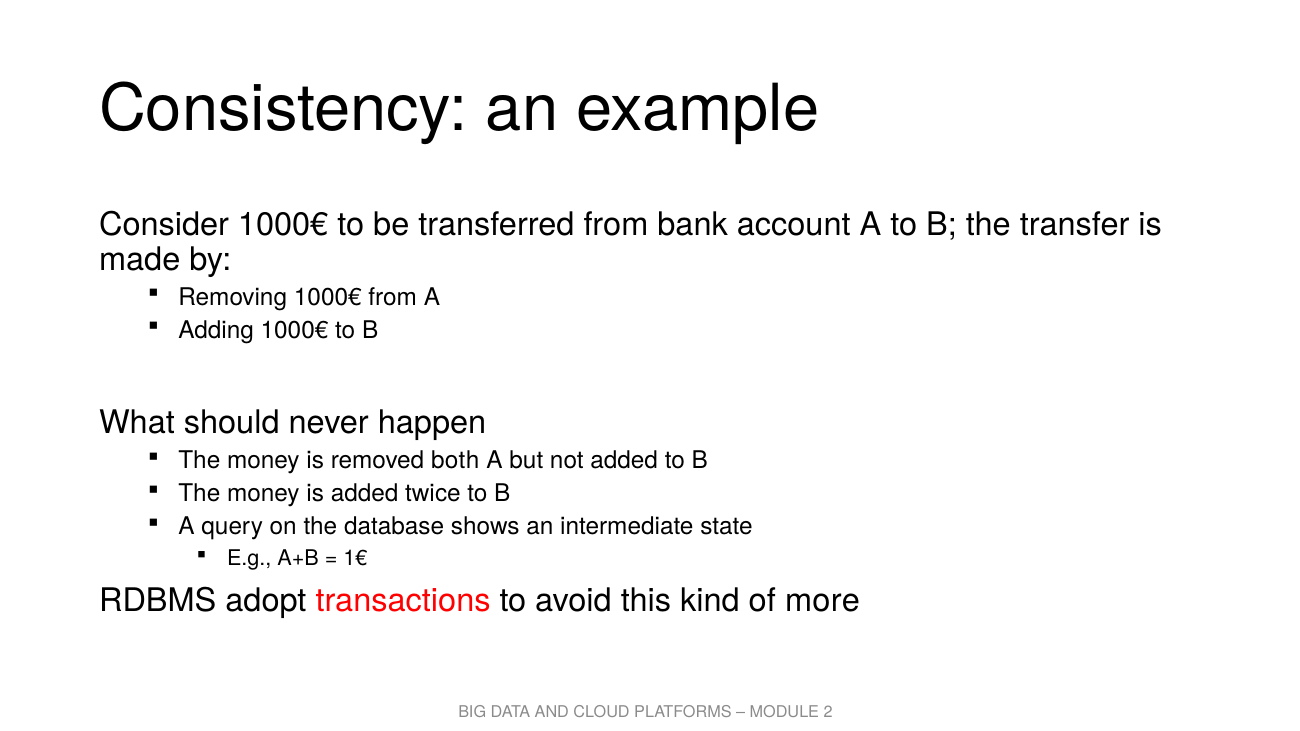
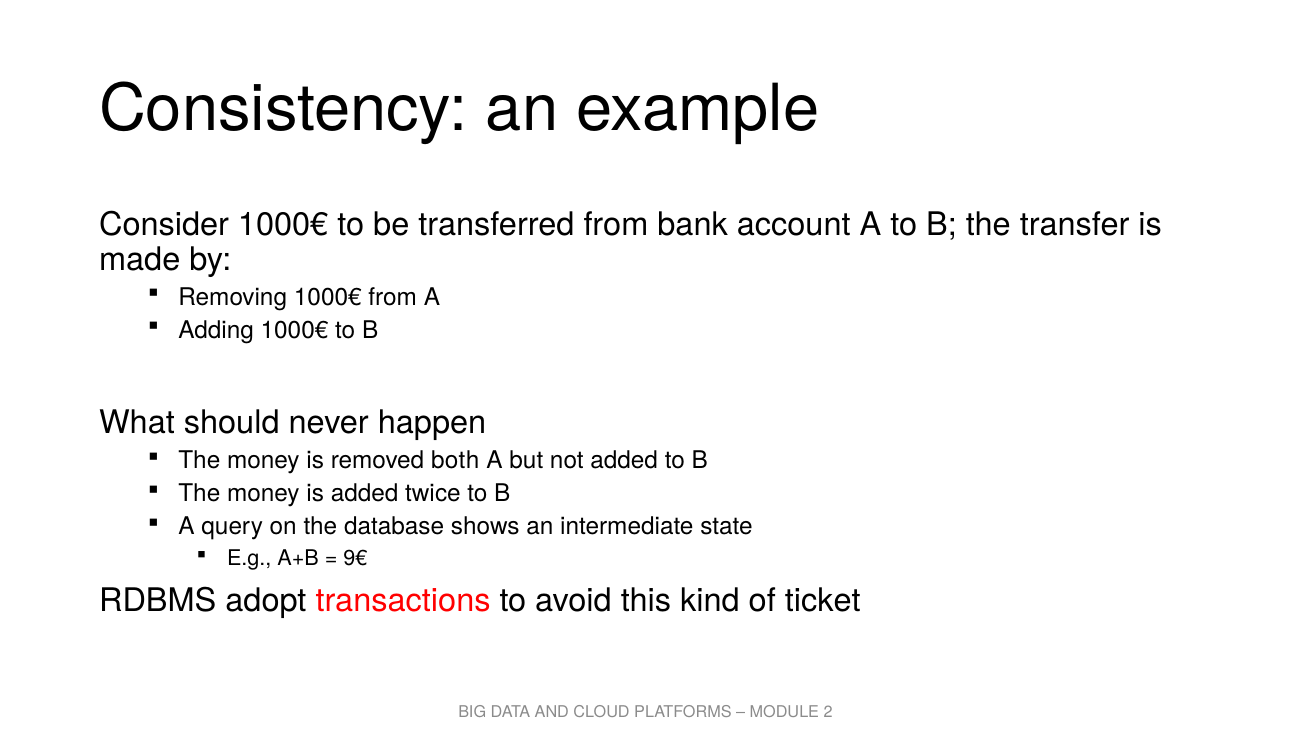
1€: 1€ -> 9€ (355, 559)
more: more -> ticket (823, 601)
